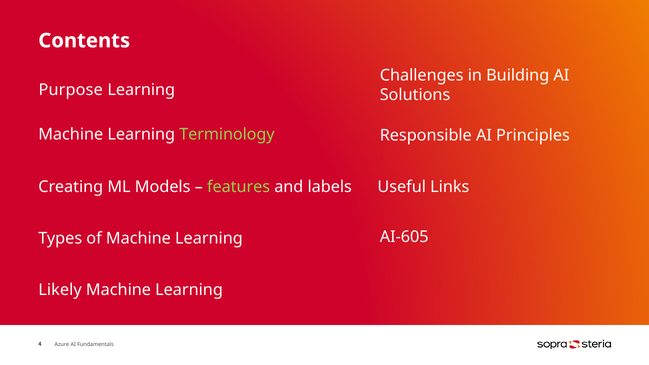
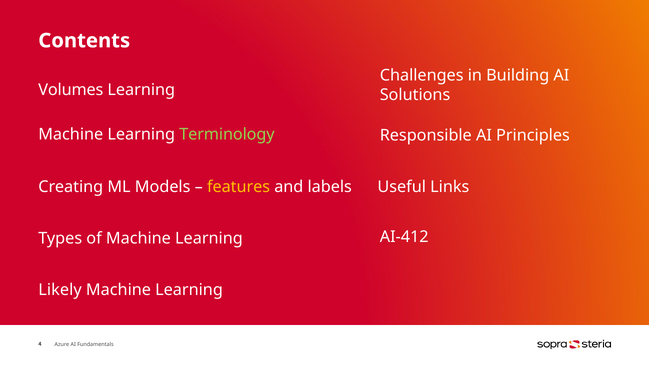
Purpose: Purpose -> Volumes (71, 90)
features colour: light green -> yellow (239, 187)
AI-605: AI-605 -> AI-412 (404, 237)
